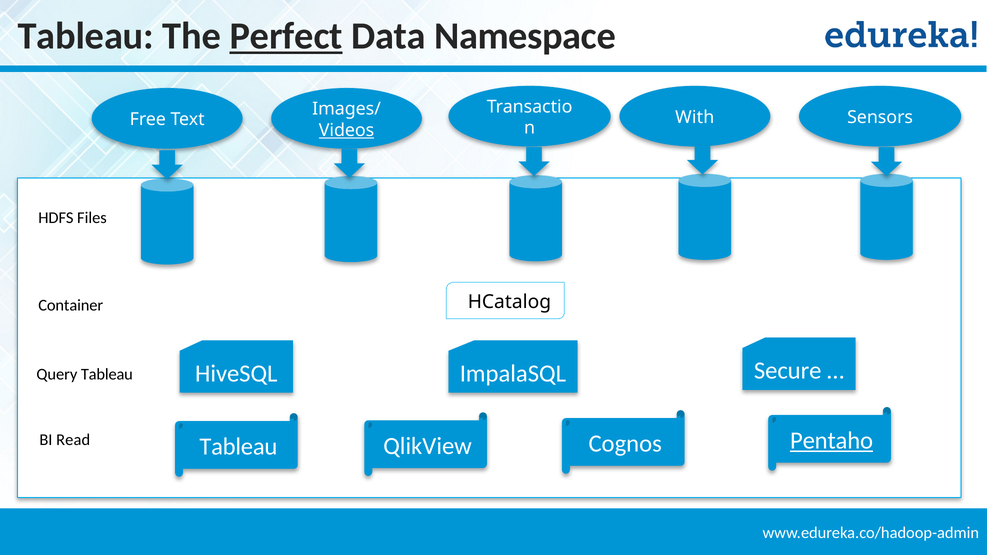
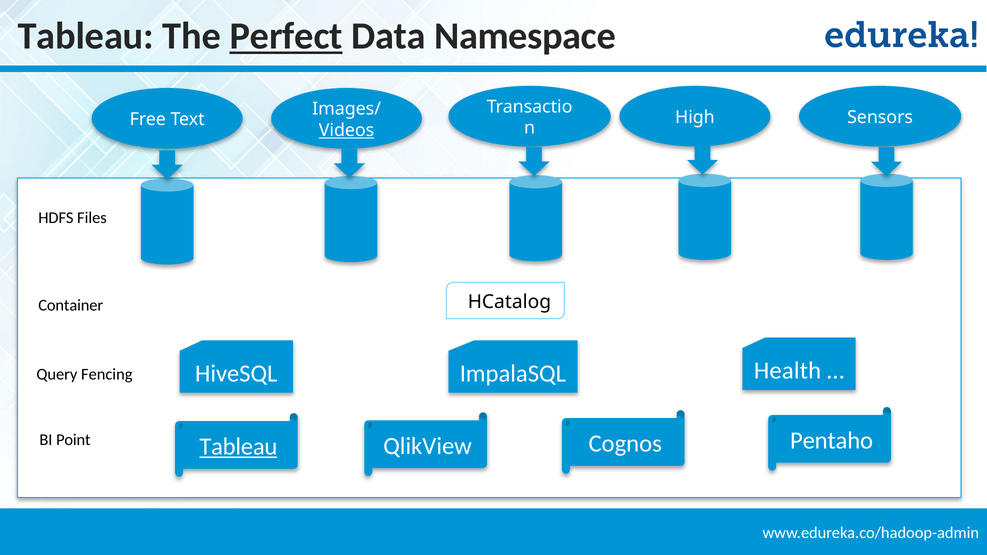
With: With -> High (695, 117)
Secure: Secure -> Health (788, 371)
Query Tableau: Tableau -> Fencing (107, 374)
Pentaho underline: present -> none (832, 441)
Read: Read -> Point (73, 440)
Tableau underline: none -> present (238, 447)
